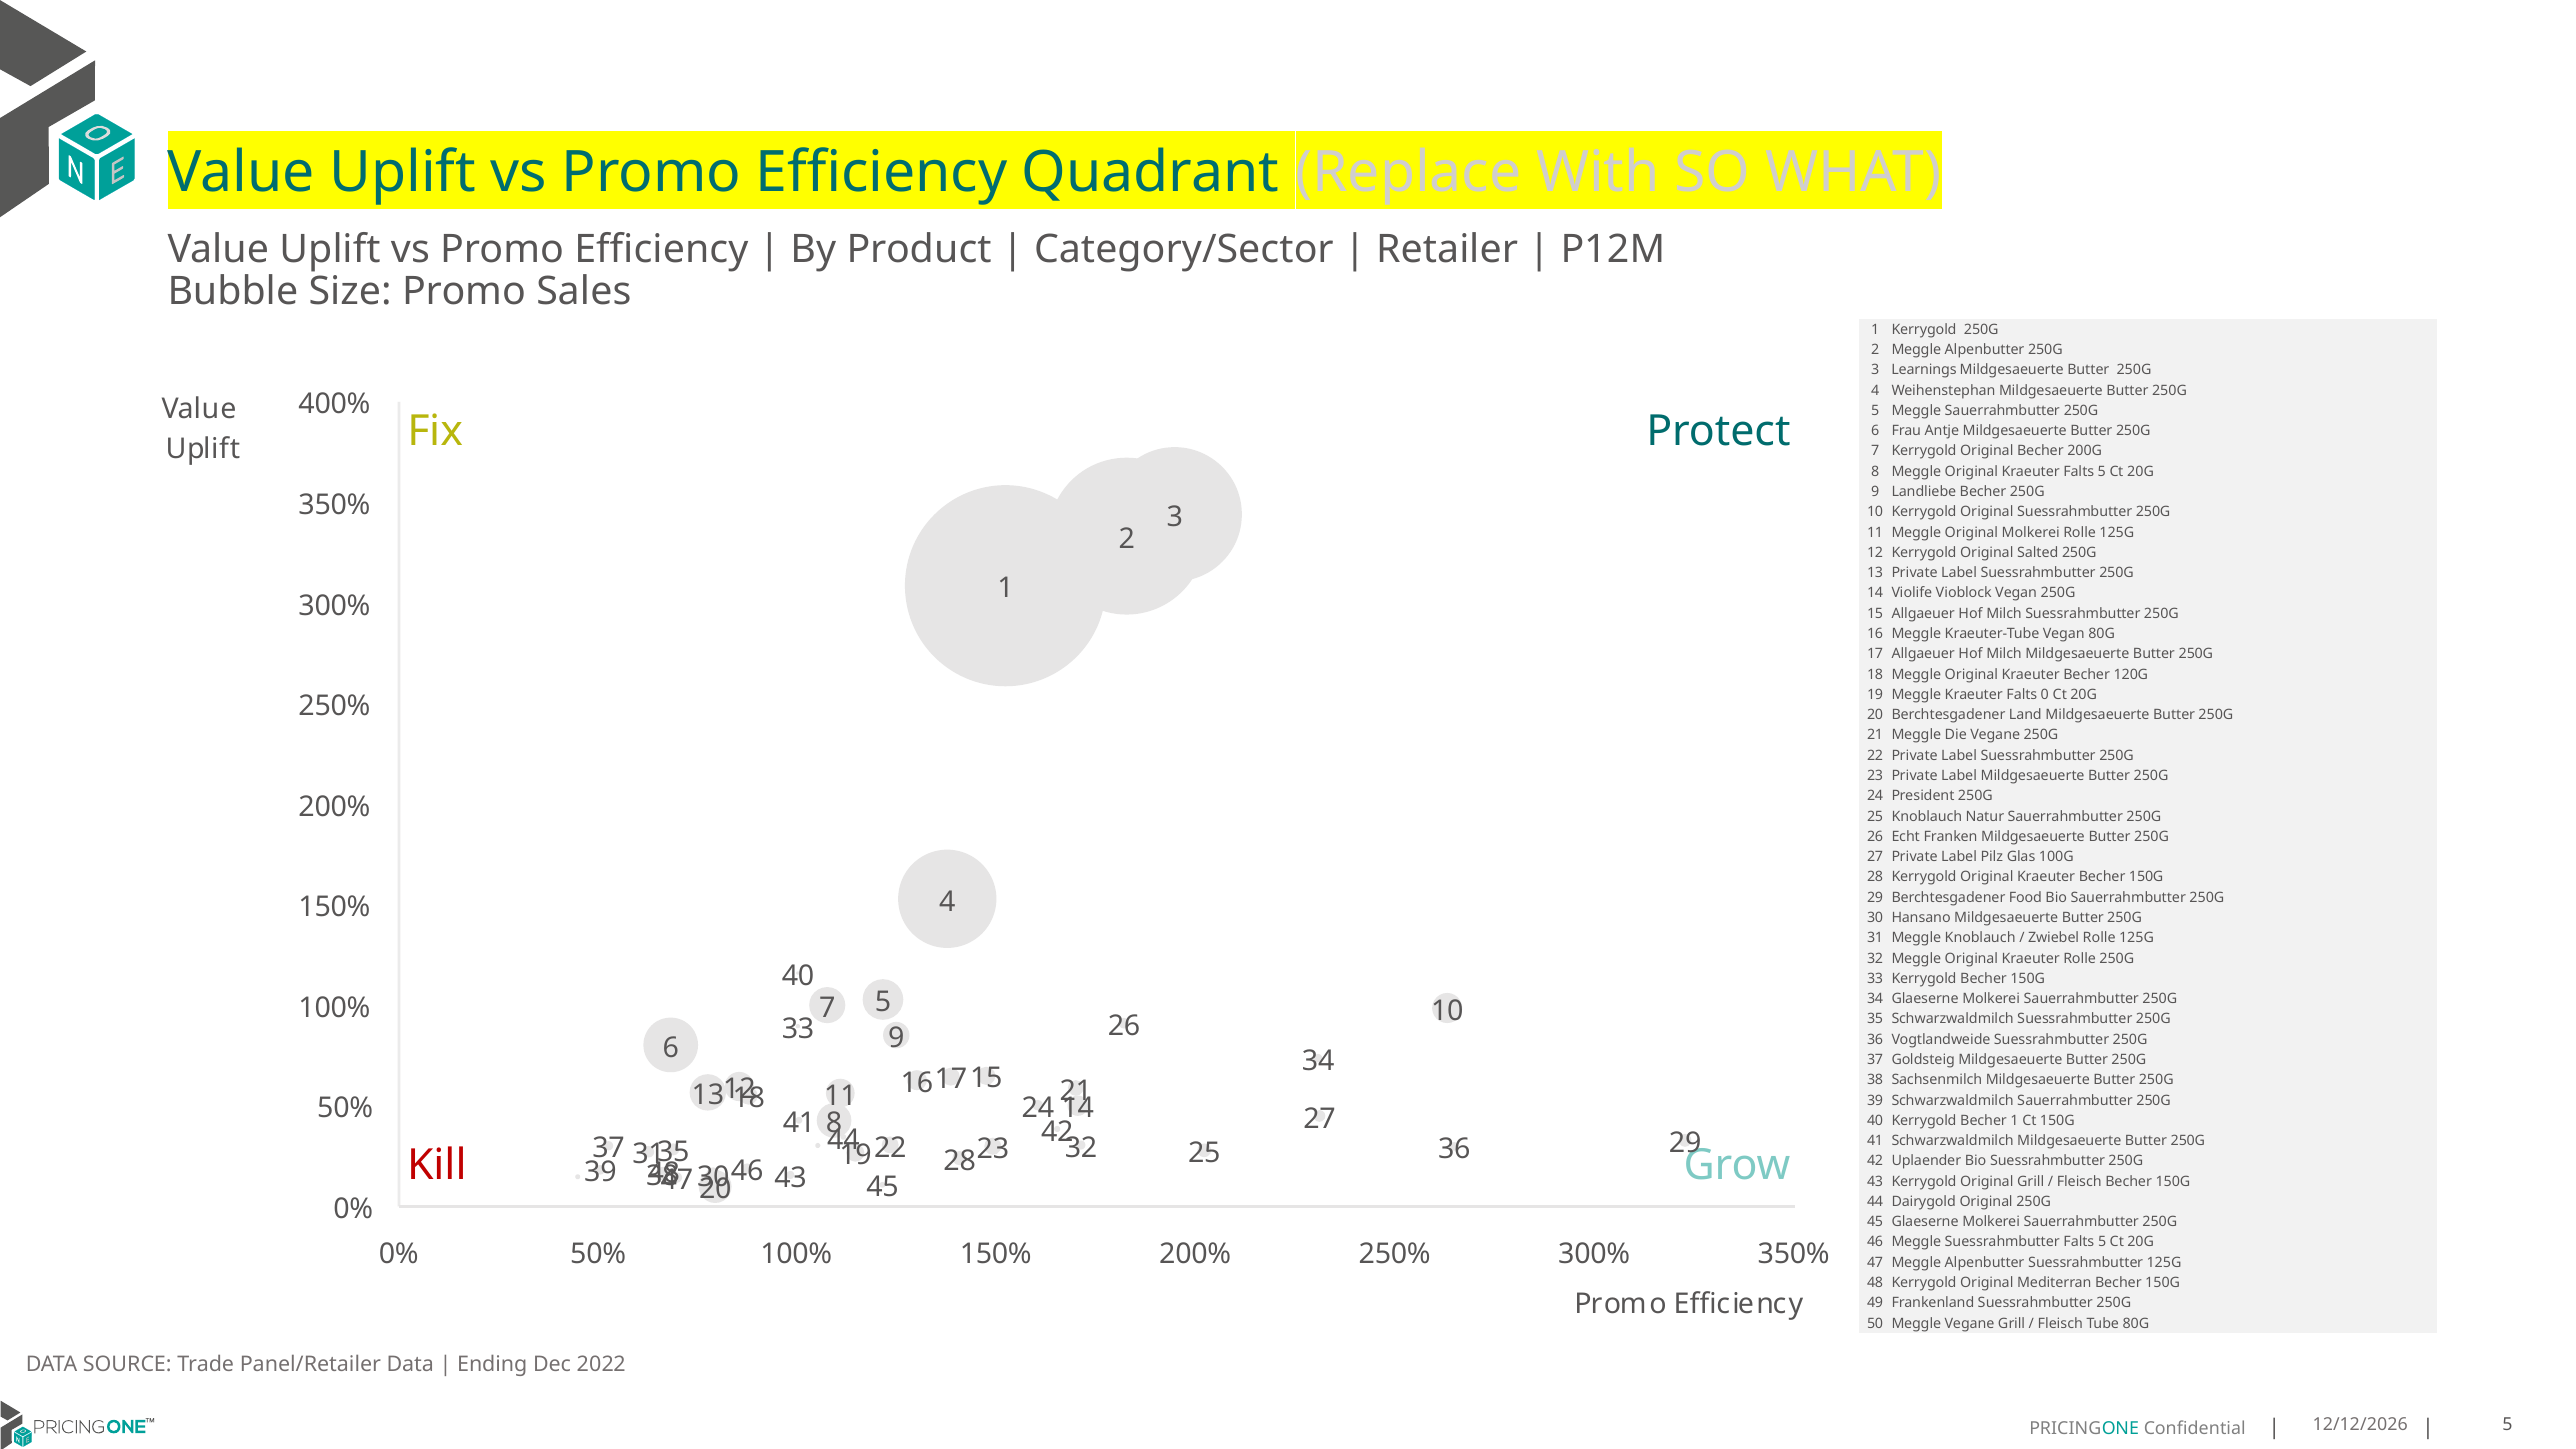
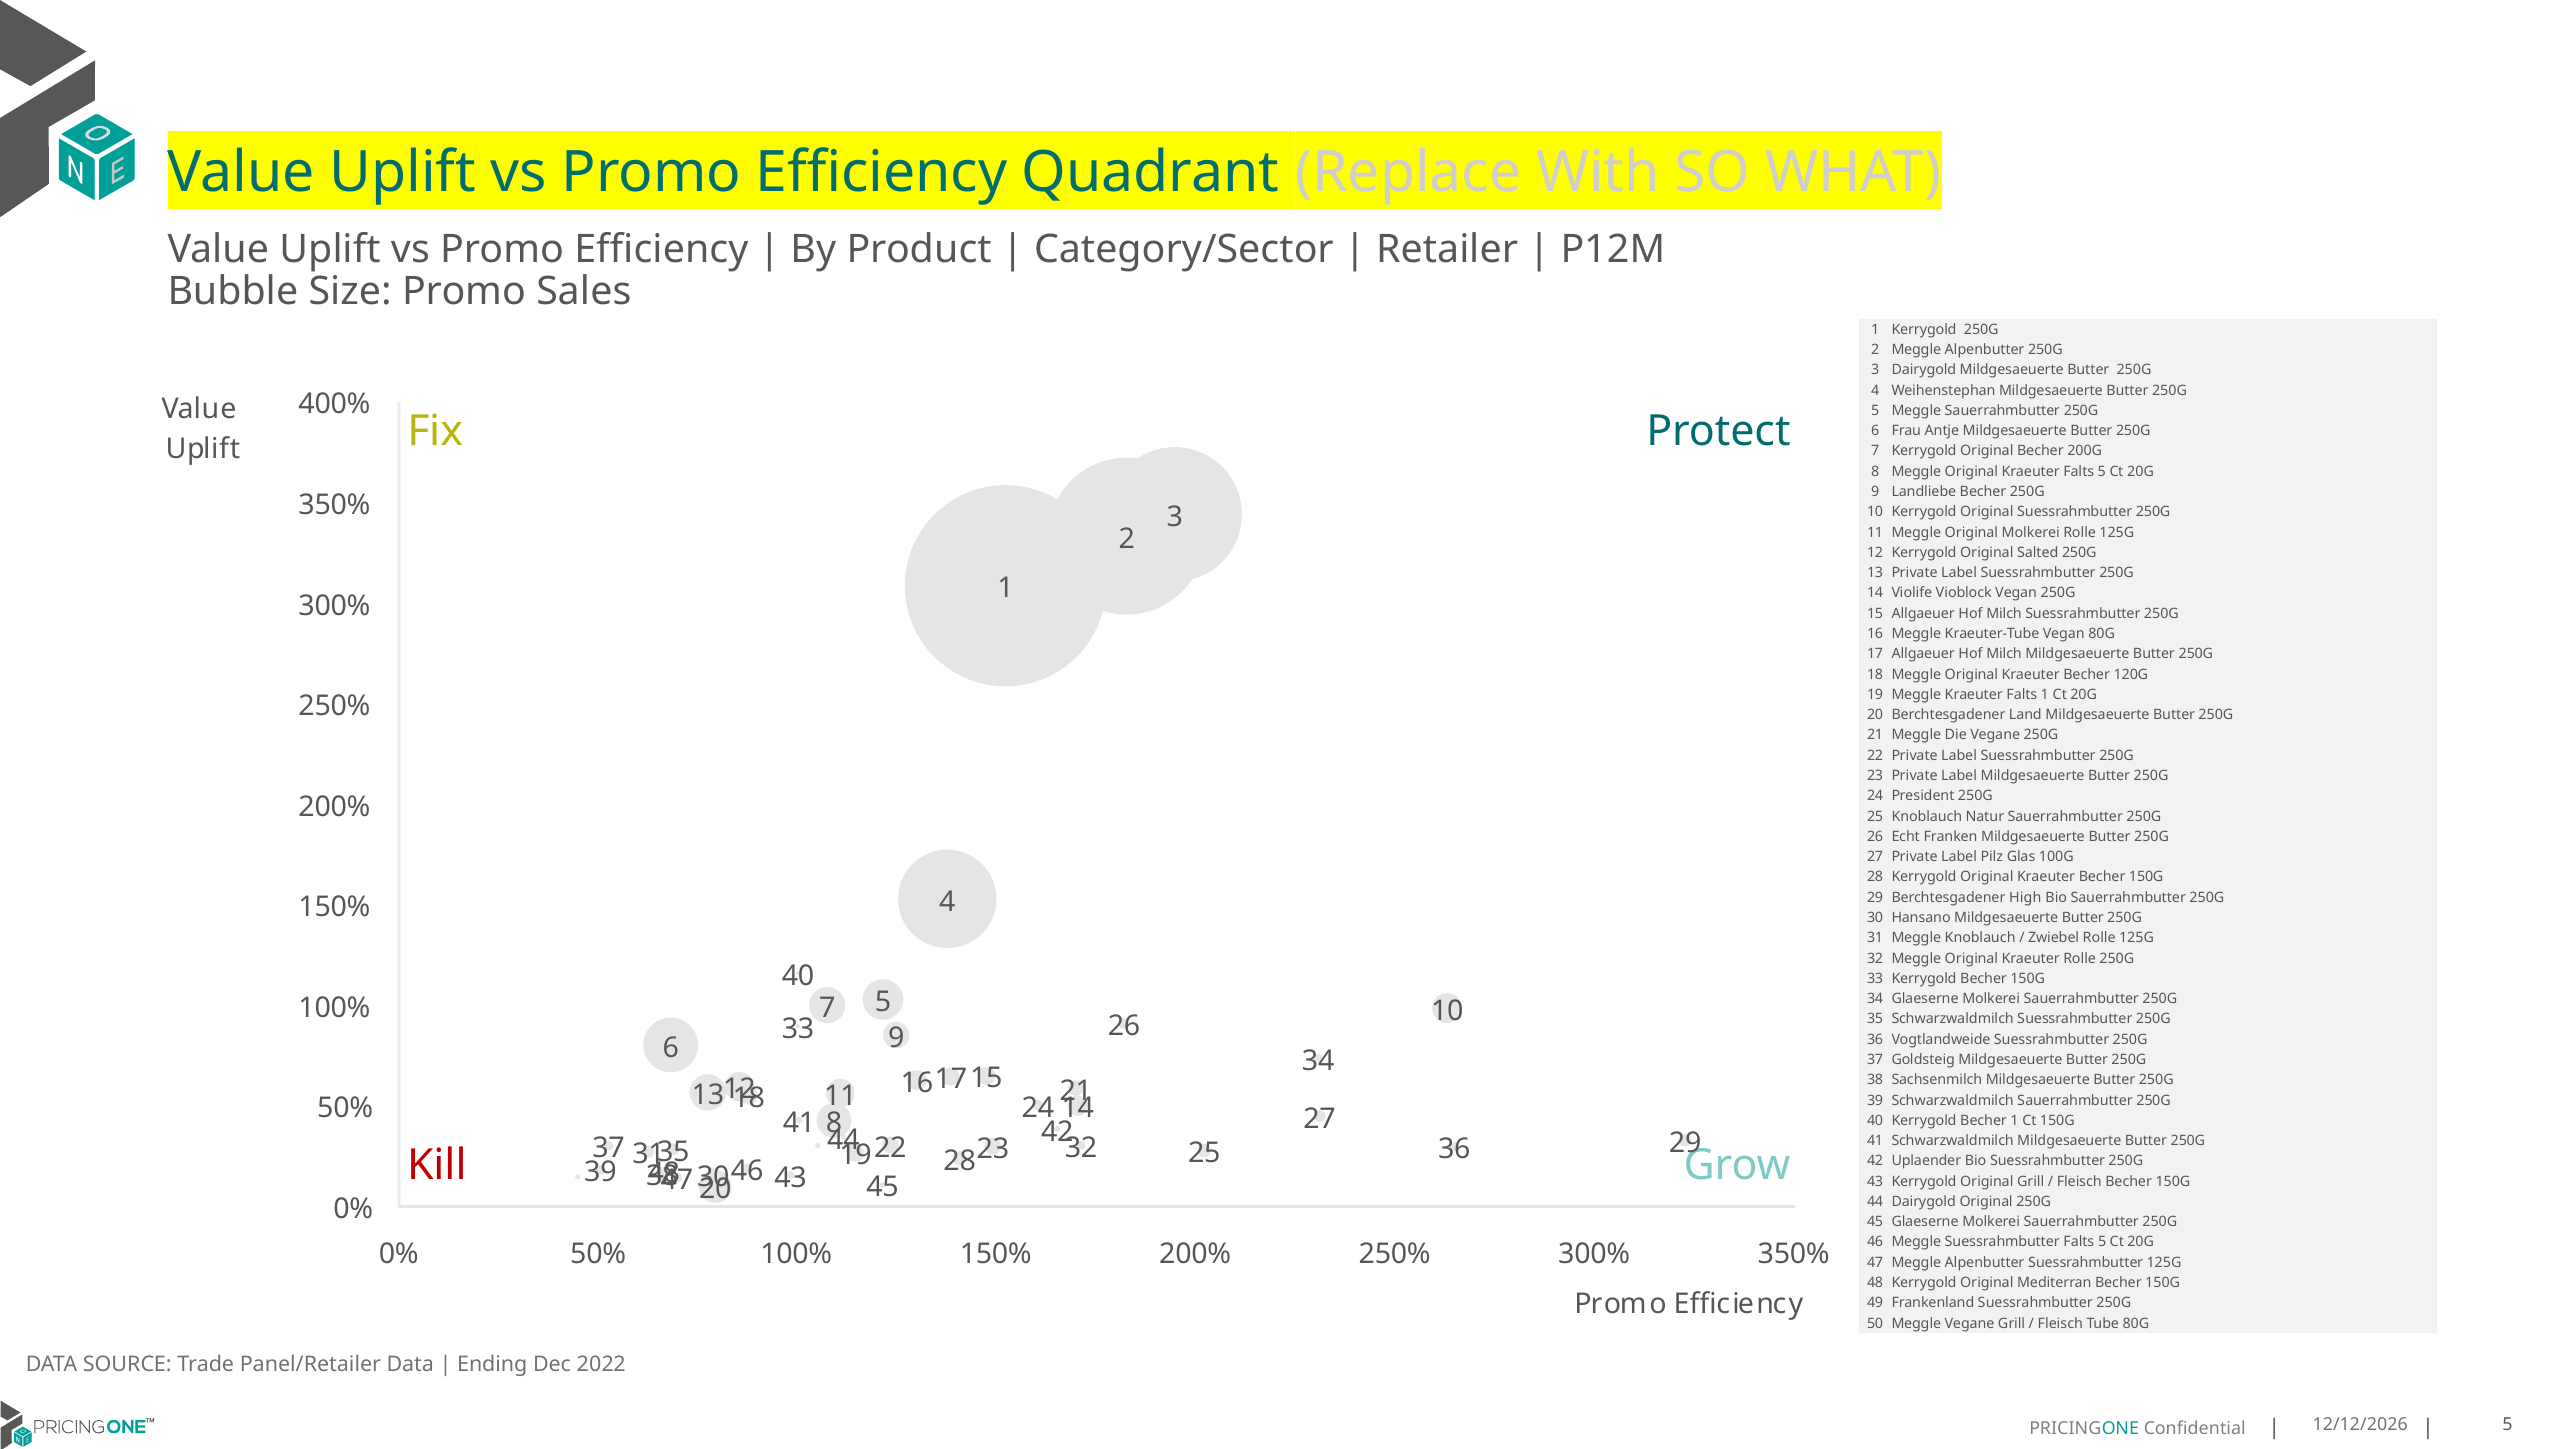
3 Learnings: Learnings -> Dairygold (1924, 370)
Falts 0: 0 -> 1 (2045, 695)
Food: Food -> High (2025, 897)
